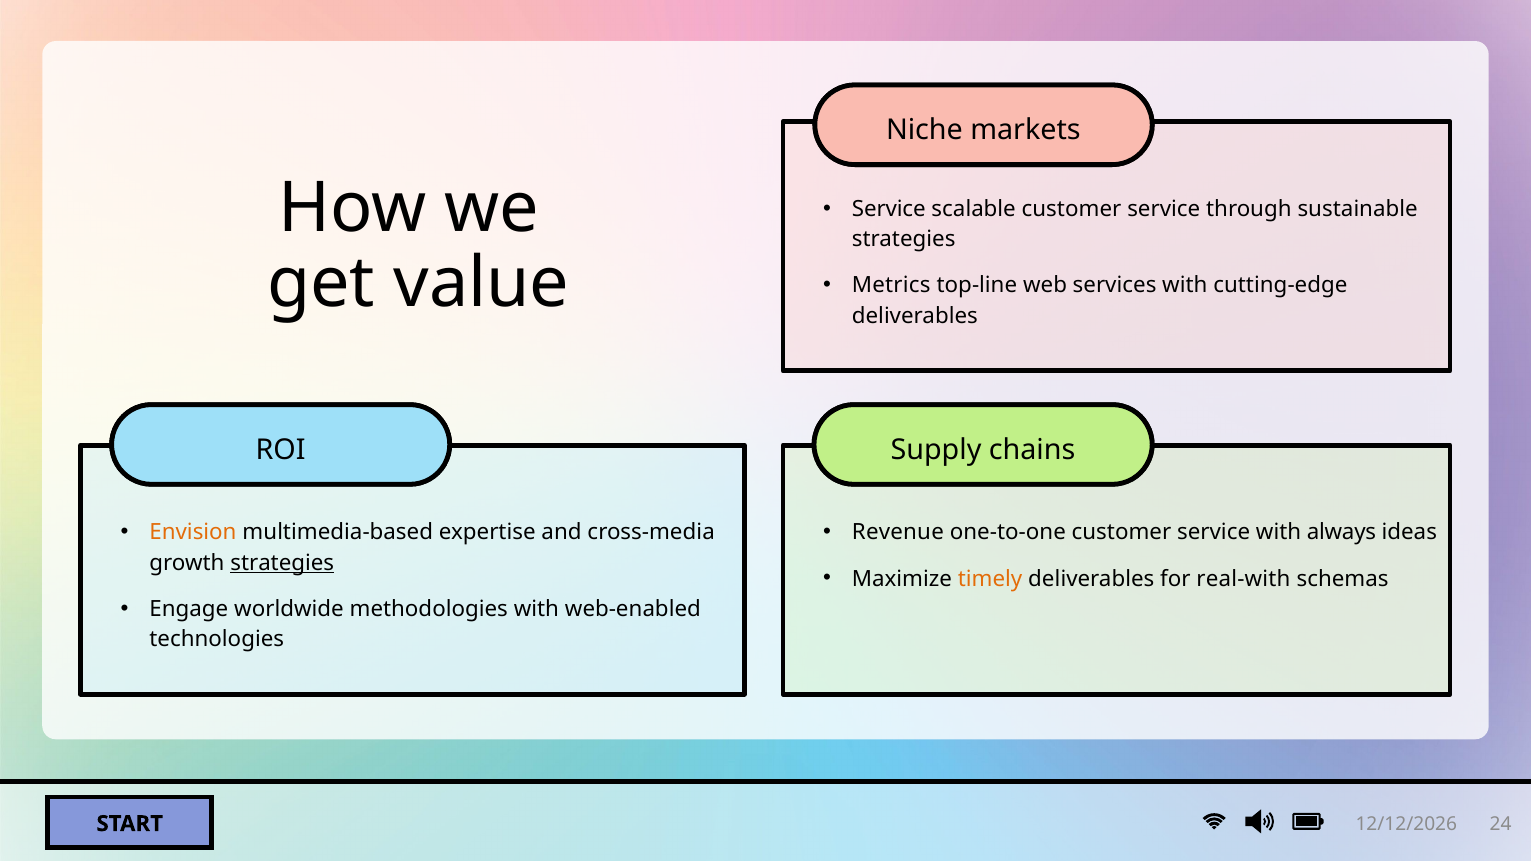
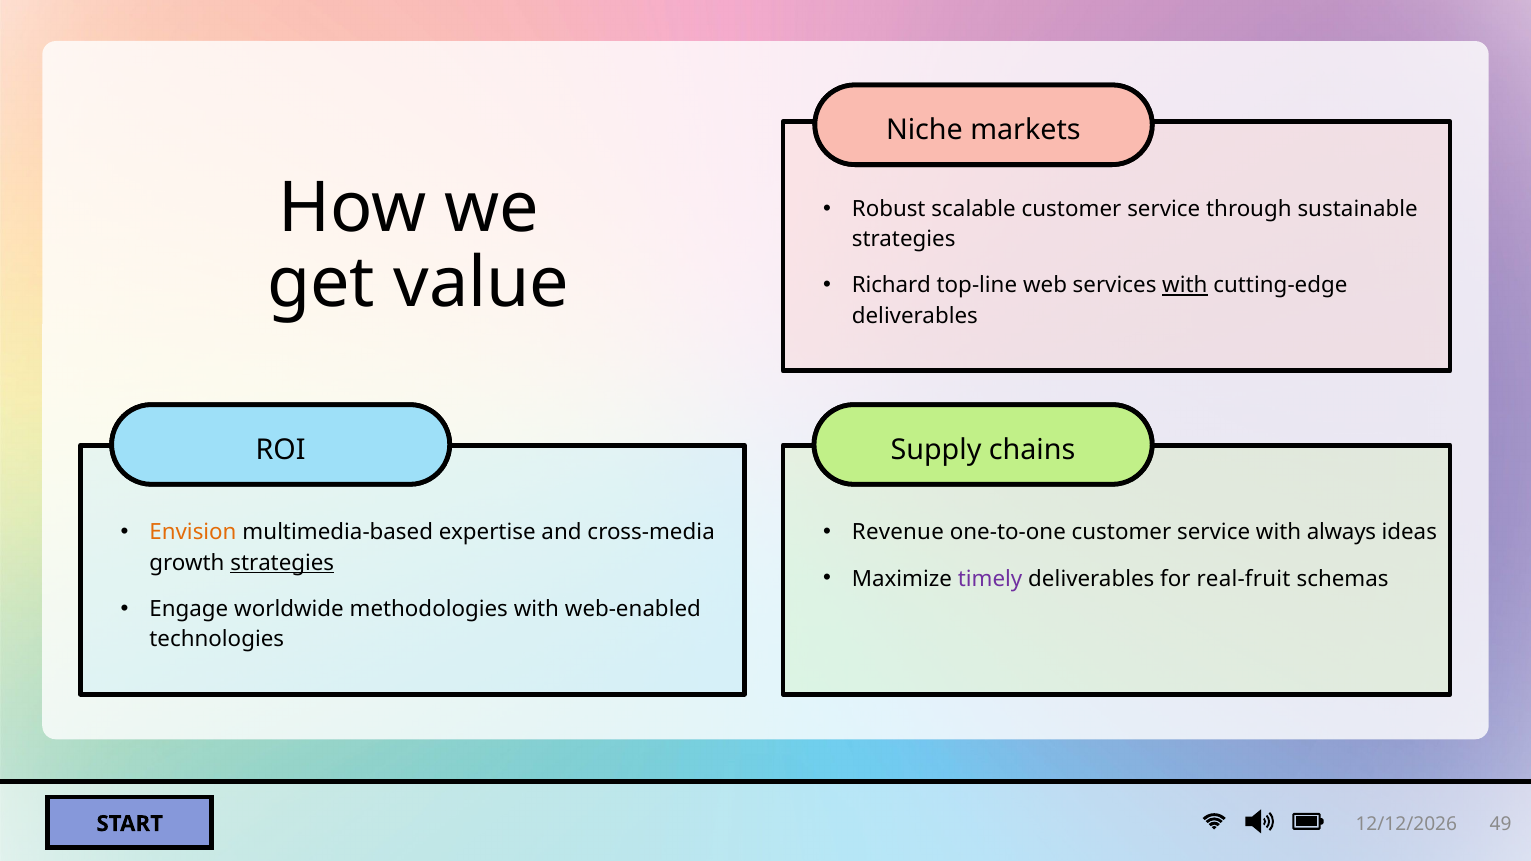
Service: Service -> Robust (889, 209)
Metrics: Metrics -> Richard (891, 286)
with underline: none -> present (1185, 286)
timely colour: orange -> purple (990, 579)
real-with: real-with -> real-fruit (1243, 579)
24: 24 -> 49 (1501, 824)
